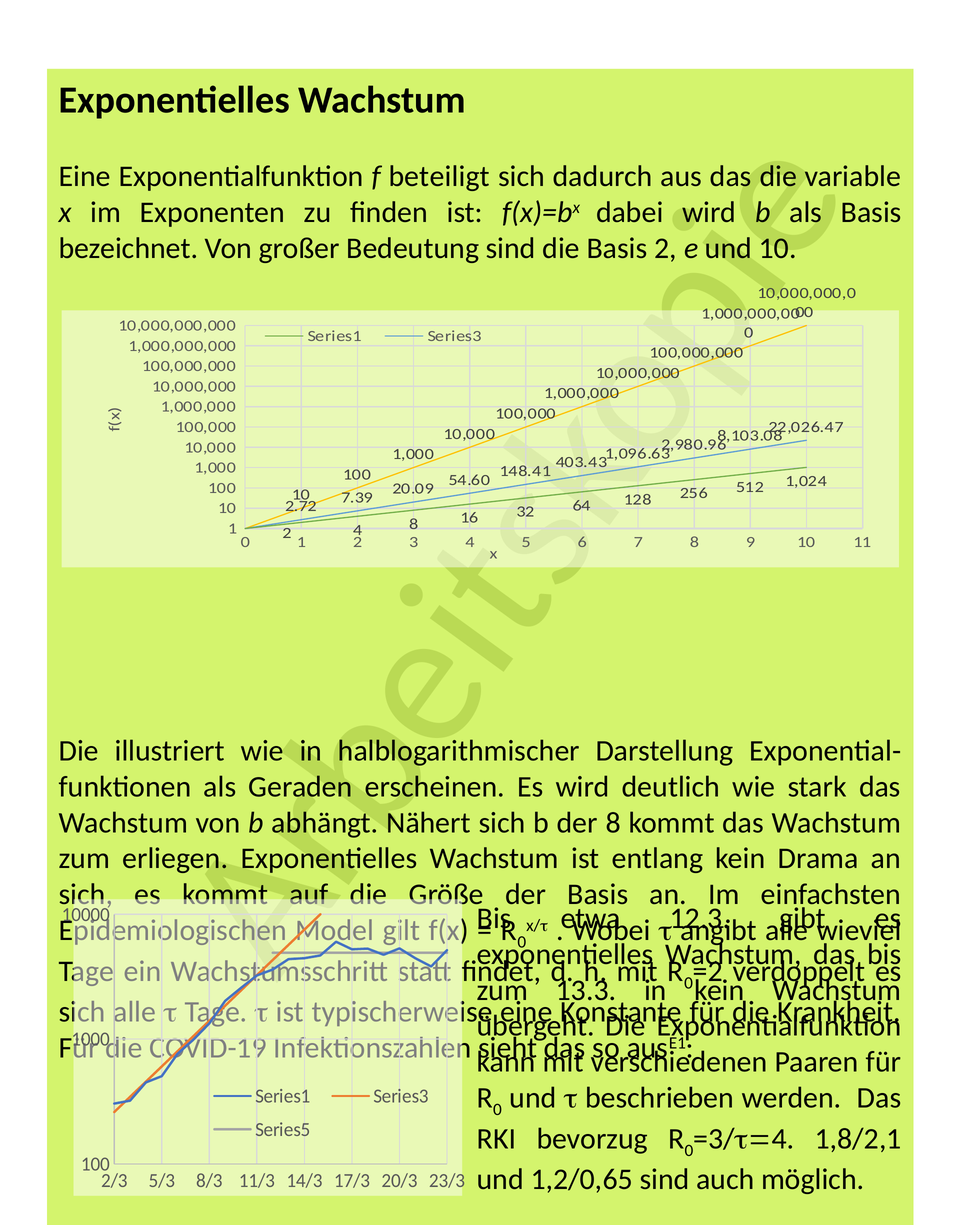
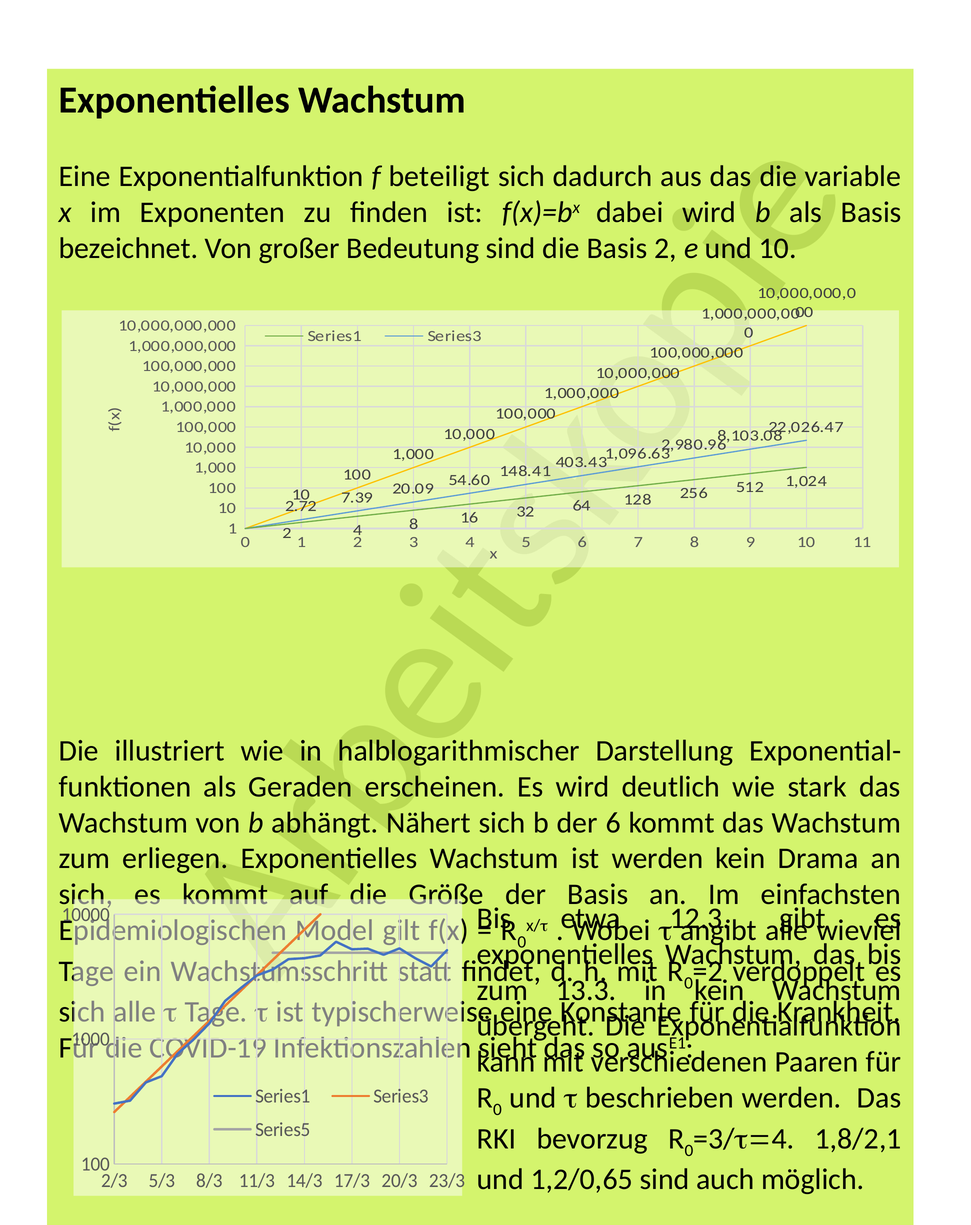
der 8: 8 -> 6 (613, 822)
ist entlang: entlang -> werden (658, 858)
